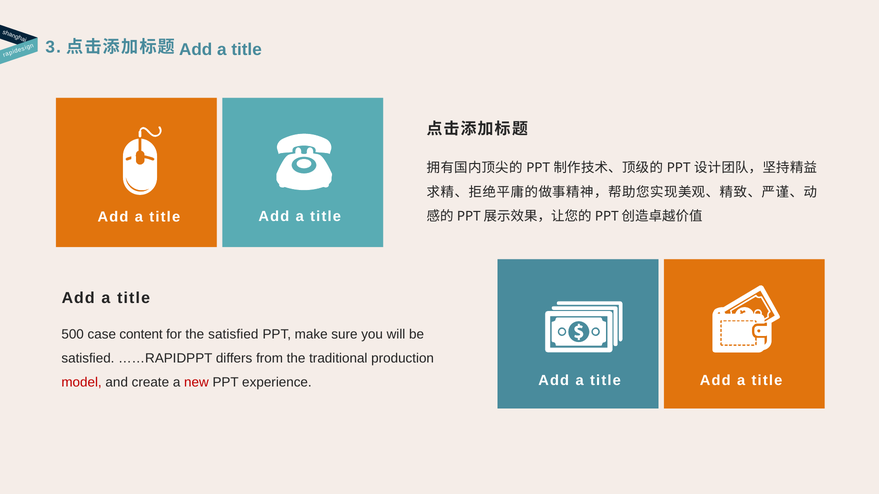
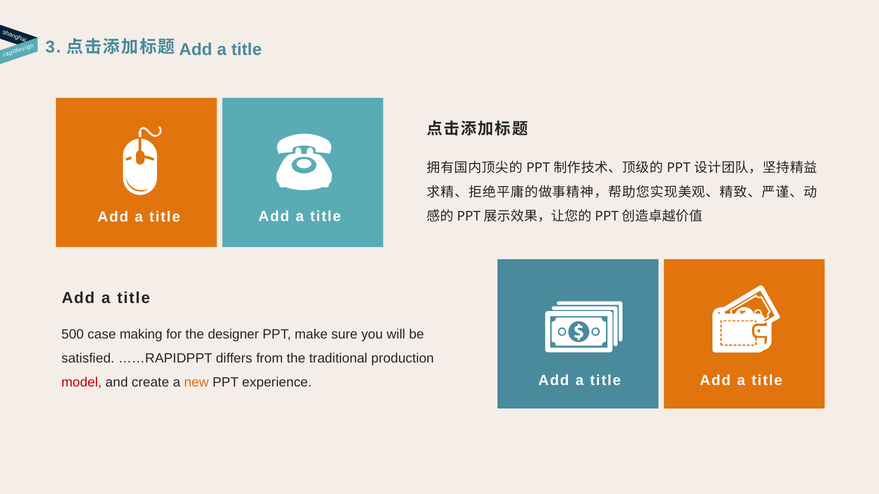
content: content -> making (141, 335)
the satisfied: satisfied -> designer (233, 335)
new colour: red -> orange (196, 383)
